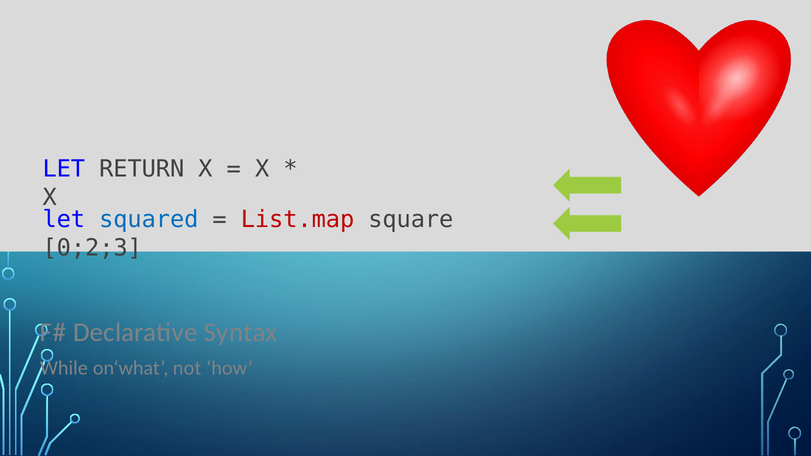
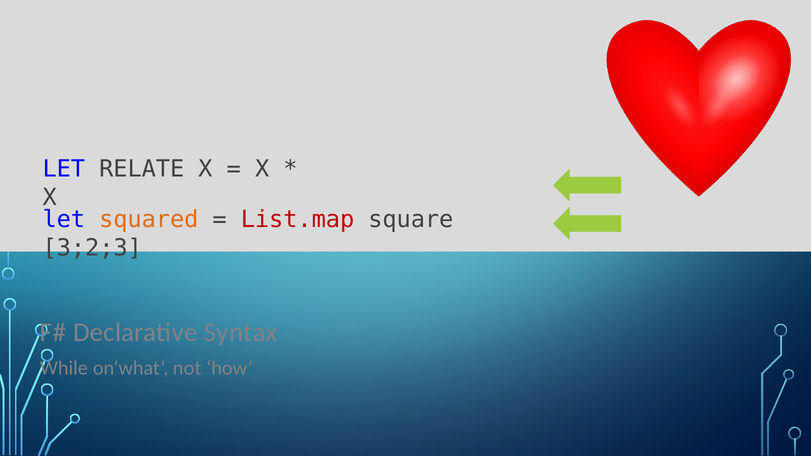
RETURN: RETURN -> RELATE (142, 169)
squared colour: blue -> orange (149, 220)
0;2;3: 0;2;3 -> 3;2;3 (92, 248)
